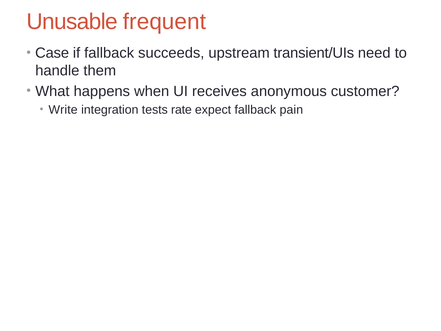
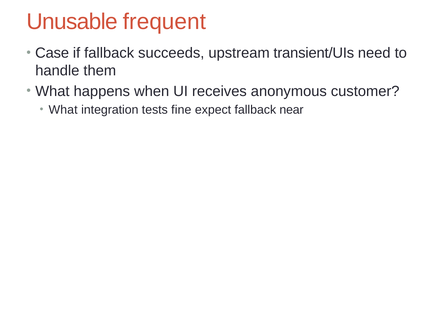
Write: Write -> What (63, 110)
rate: rate -> fine (181, 110)
pain: pain -> near (291, 110)
